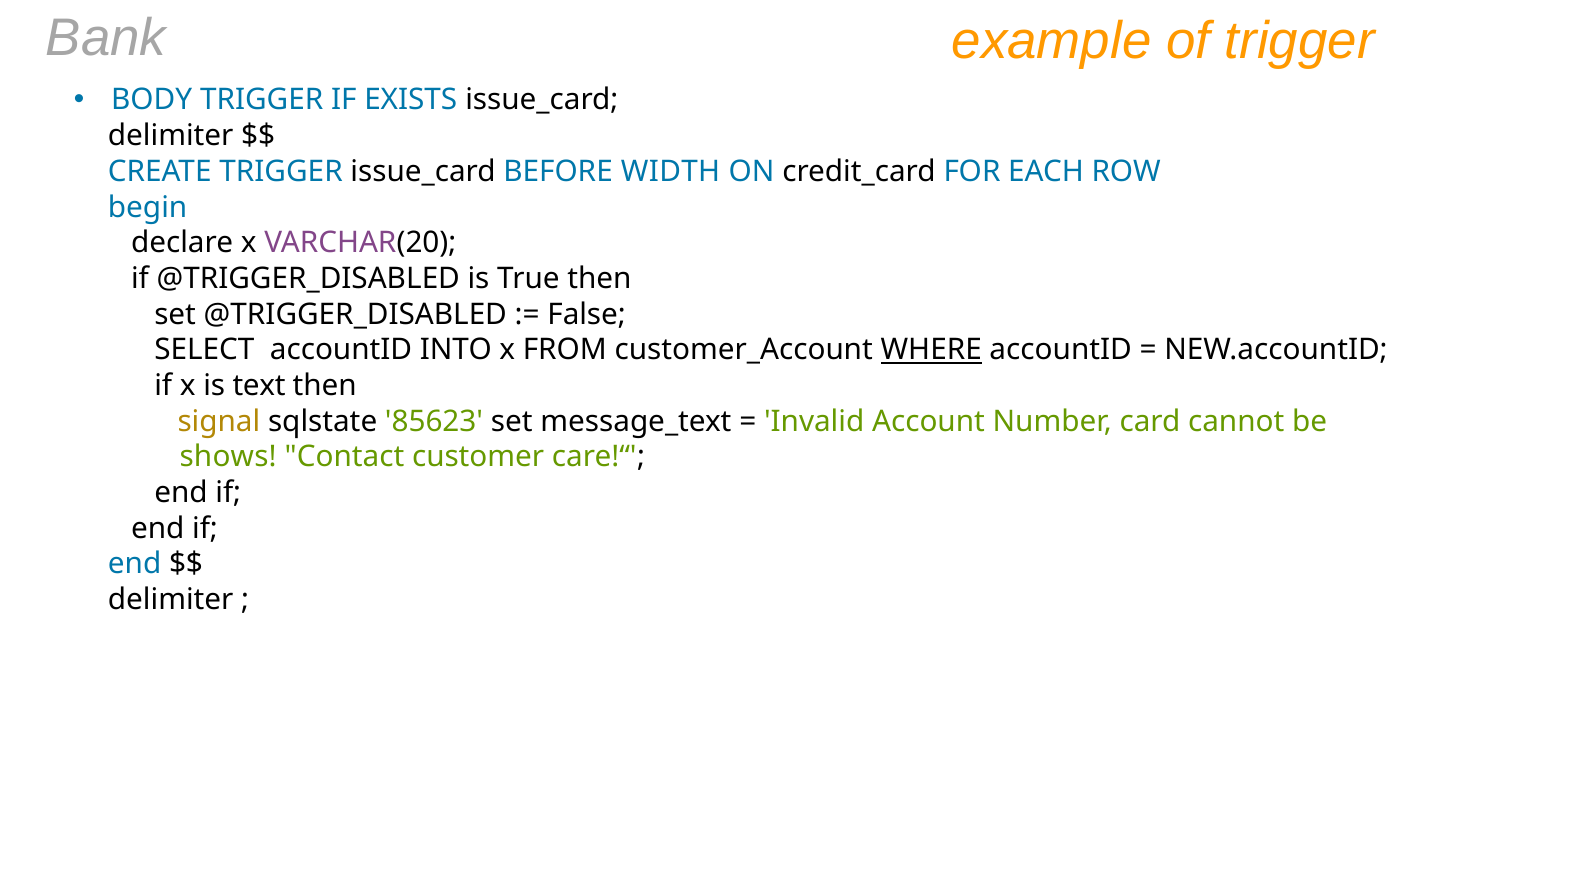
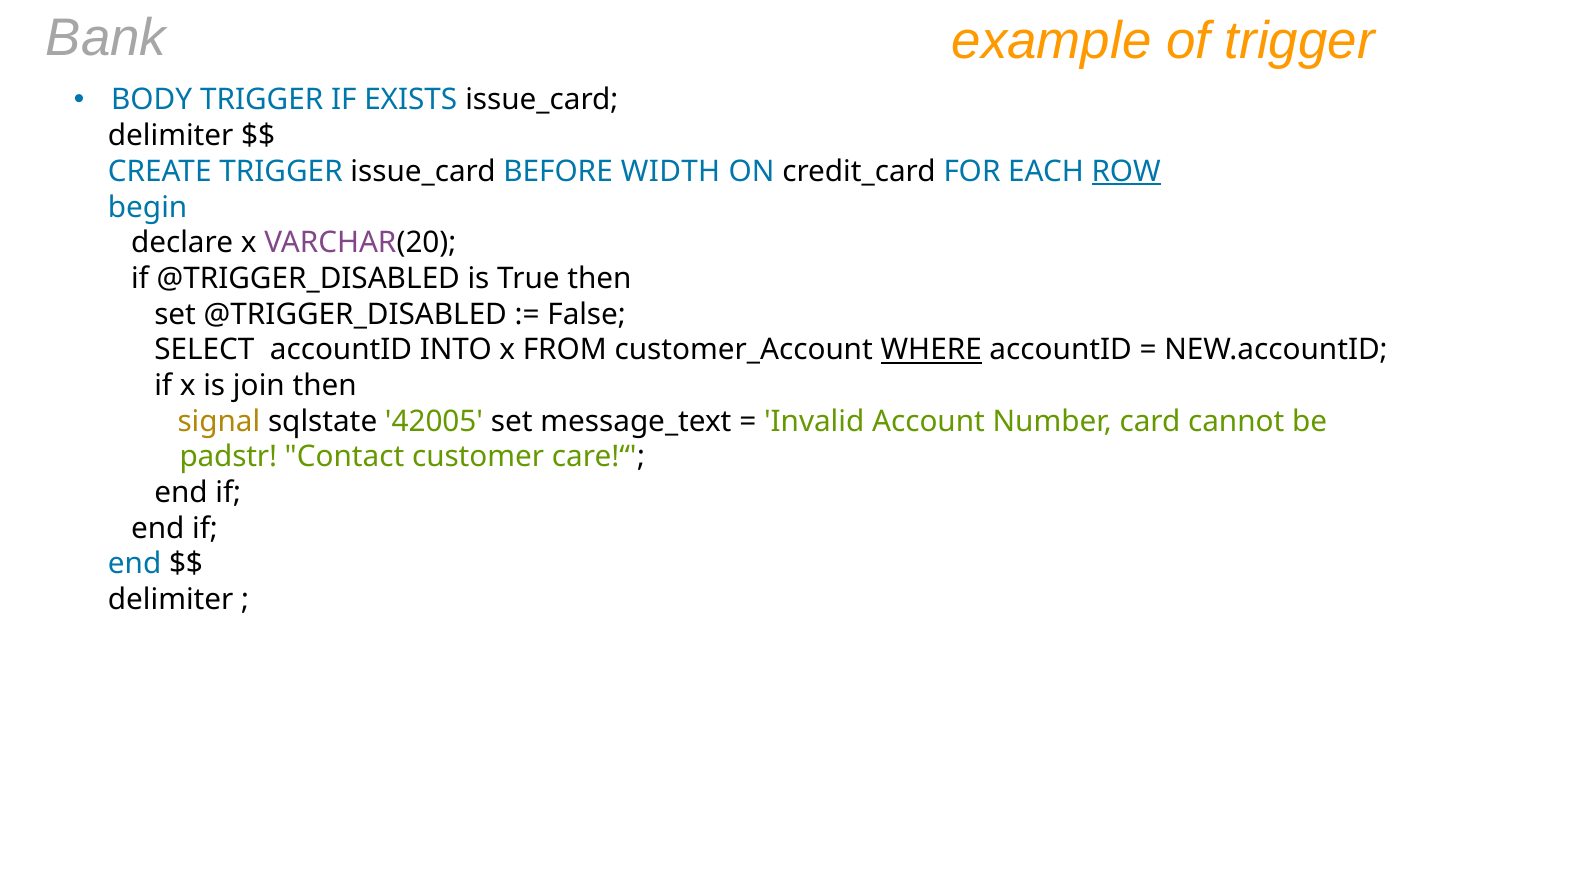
ROW underline: none -> present (1126, 171)
text: text -> join (259, 385)
85623: 85623 -> 42005 (434, 421)
shows: shows -> padstr (228, 457)
